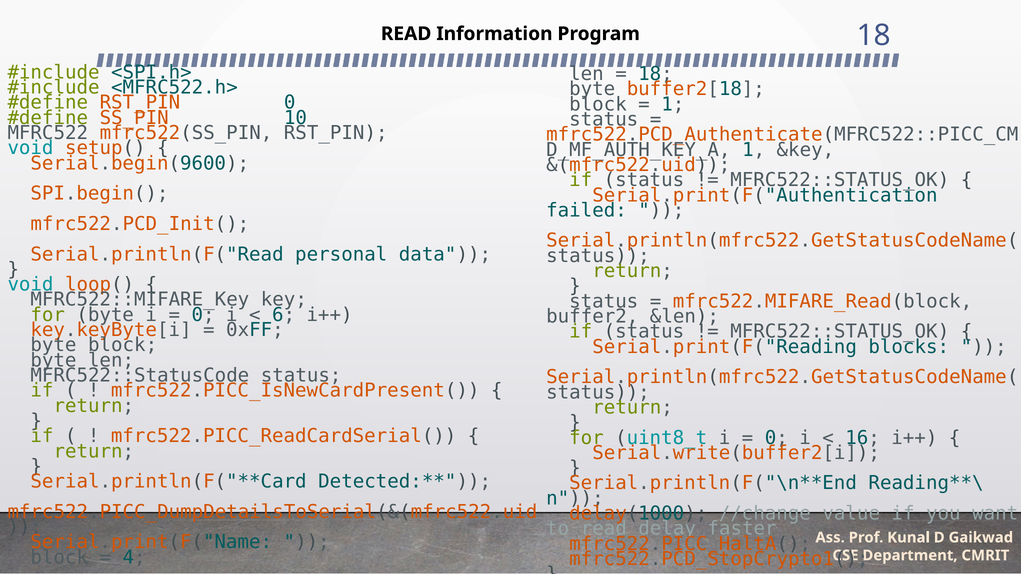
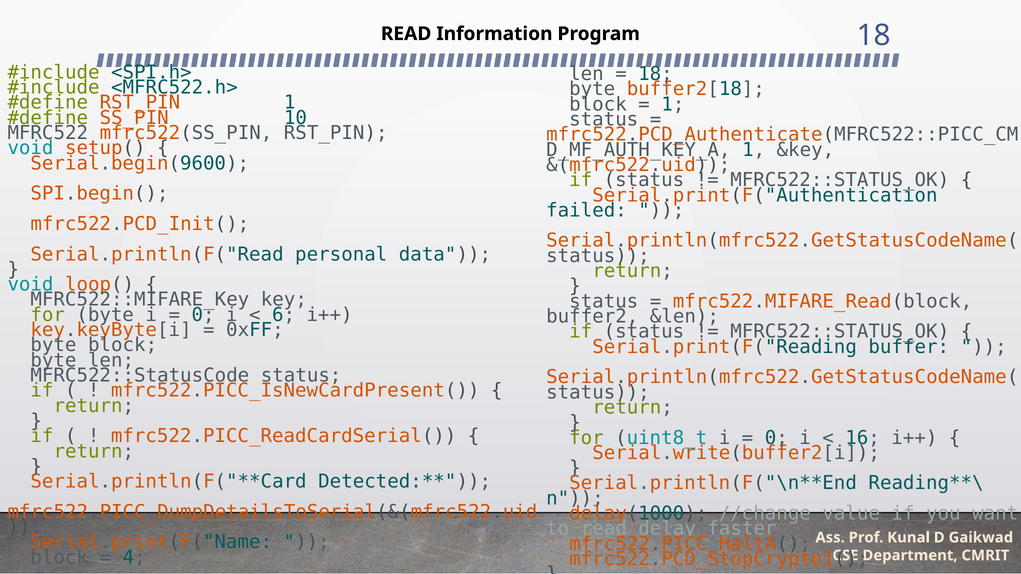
RST_PIN 0: 0 -> 1 (290, 103)
blocks: blocks -> buffer (909, 347)
